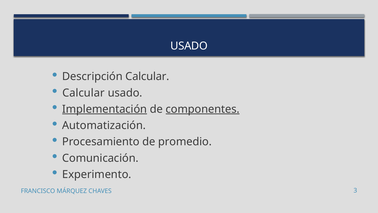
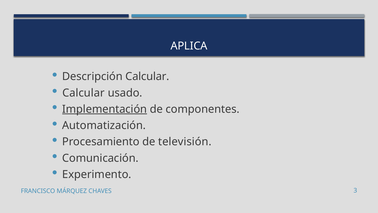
USADO: USADO -> APLICA (189, 46)
componentes underline: present -> none (203, 109)
promedio: promedio -> televisión (185, 142)
